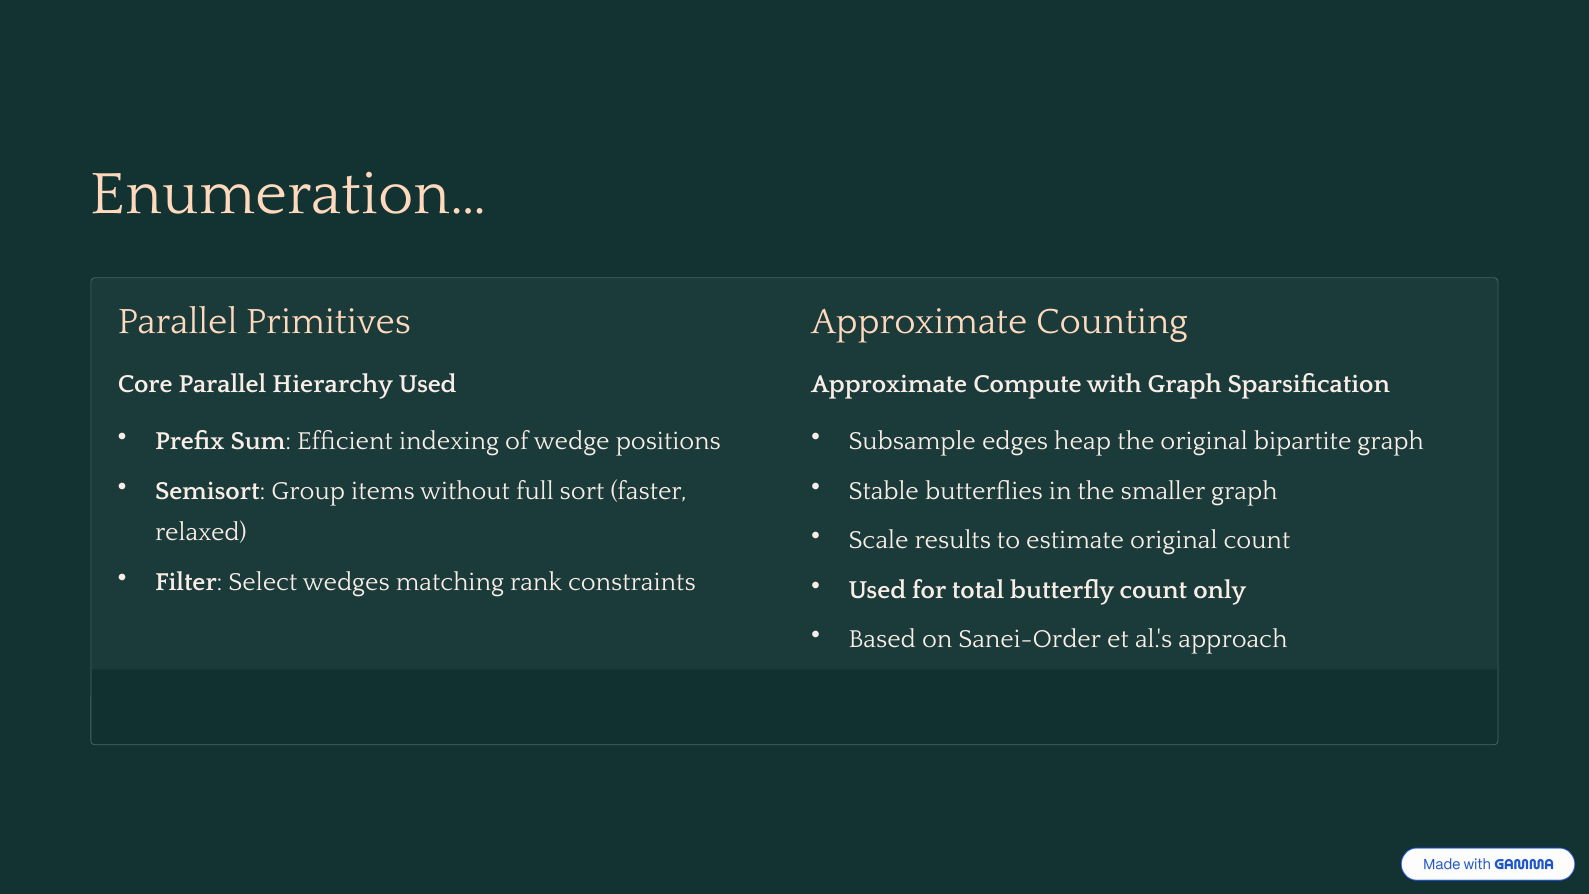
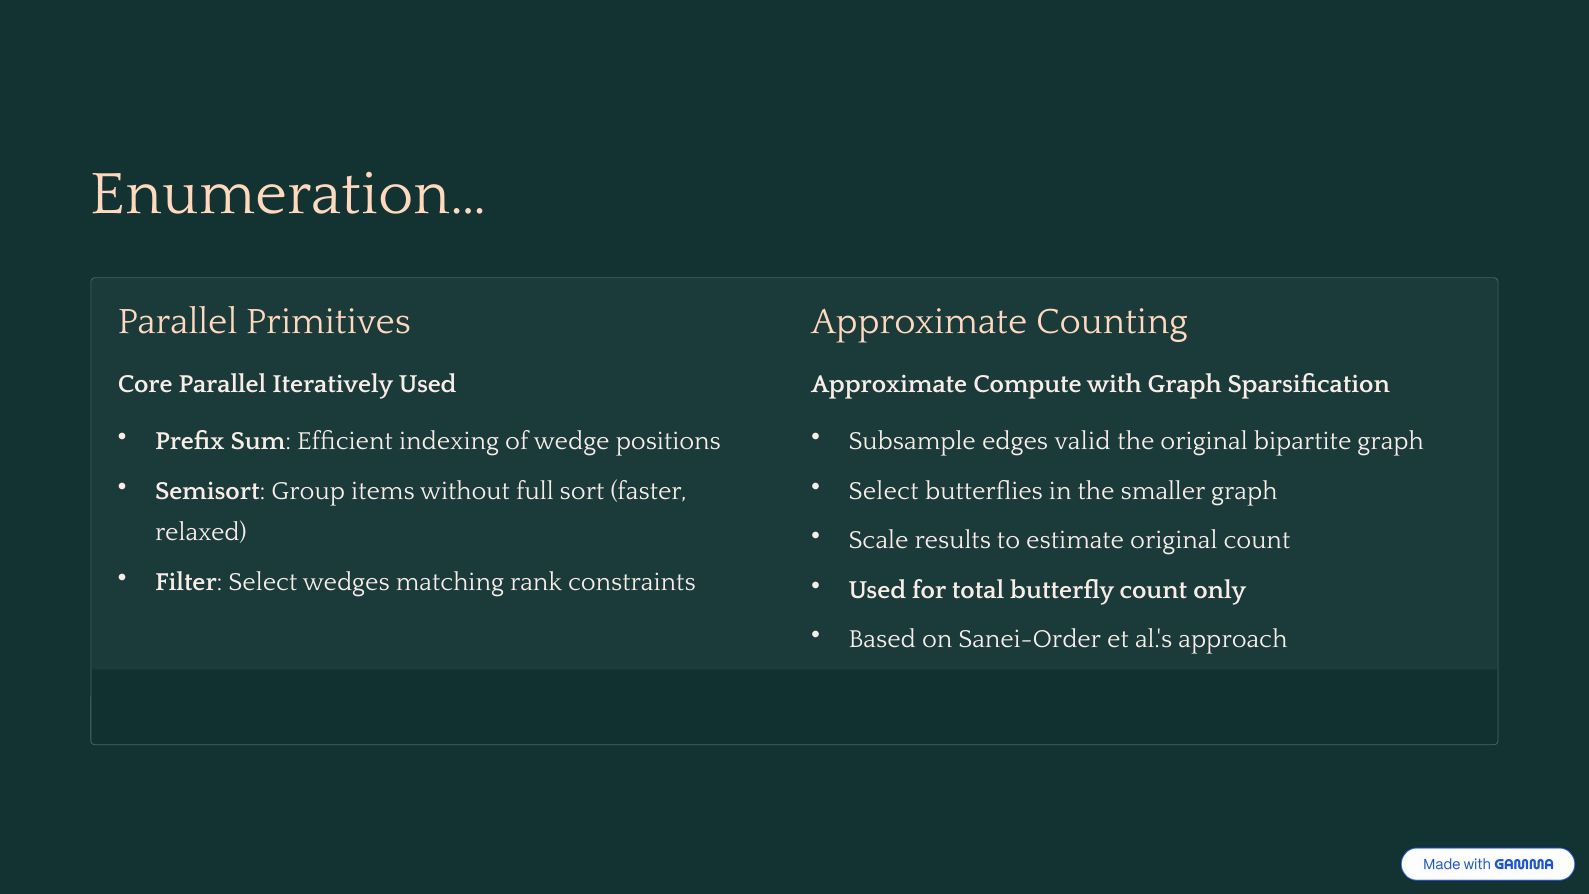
Hierarchy: Hierarchy -> Iteratively (333, 384)
heap: heap -> valid (1083, 441)
Stable: Stable -> Select (884, 491)
